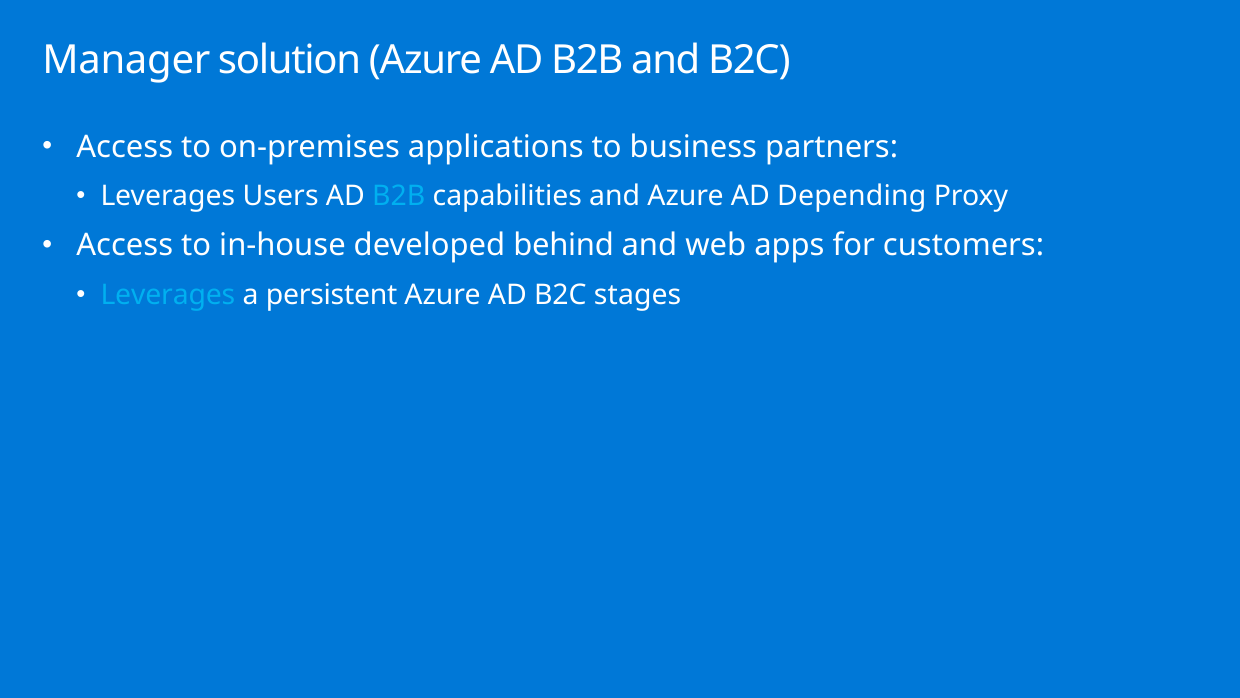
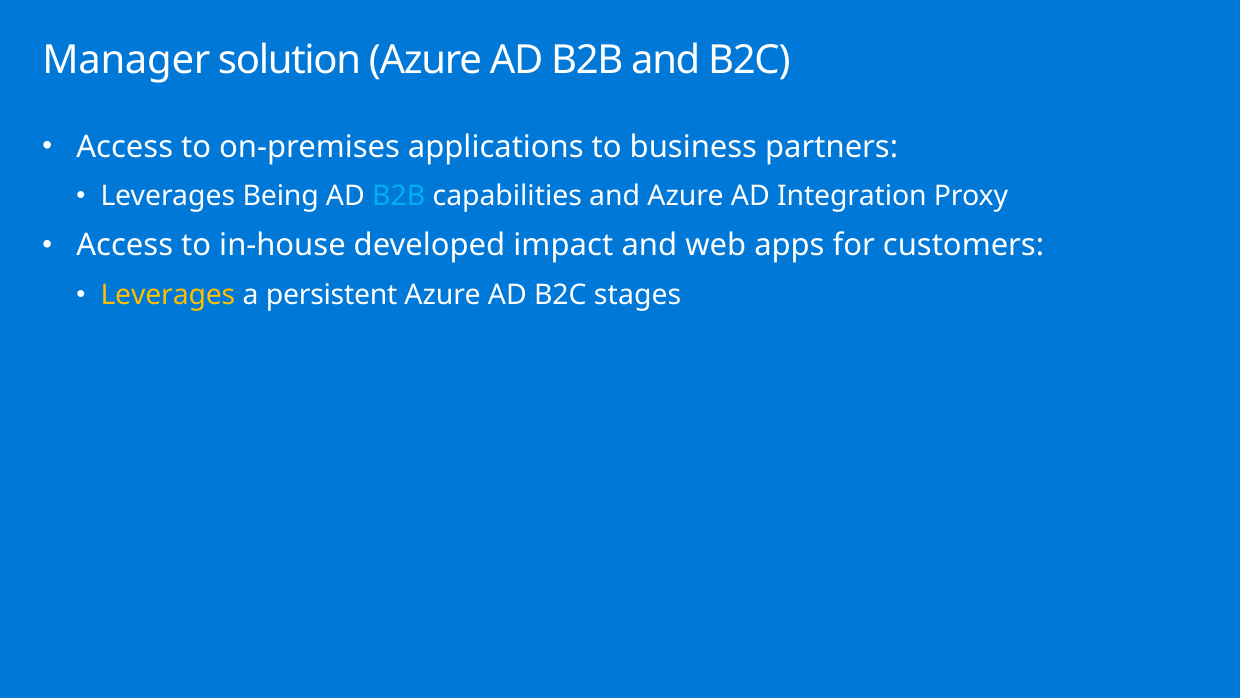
Users: Users -> Being (281, 196)
Depending: Depending -> Integration (852, 196)
behind: behind -> impact (563, 246)
Leverages colour: light blue -> yellow (168, 295)
